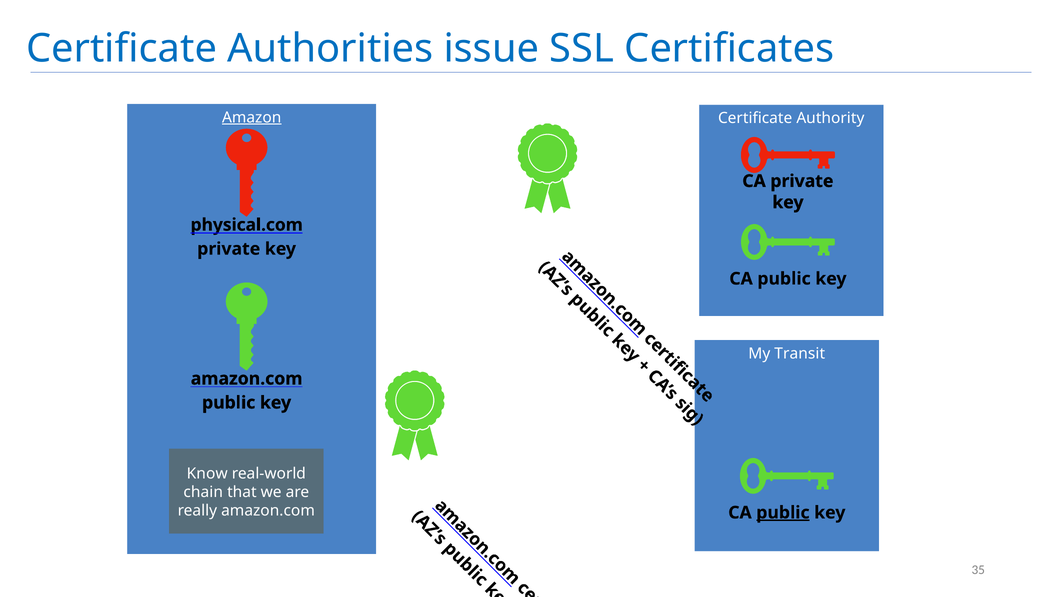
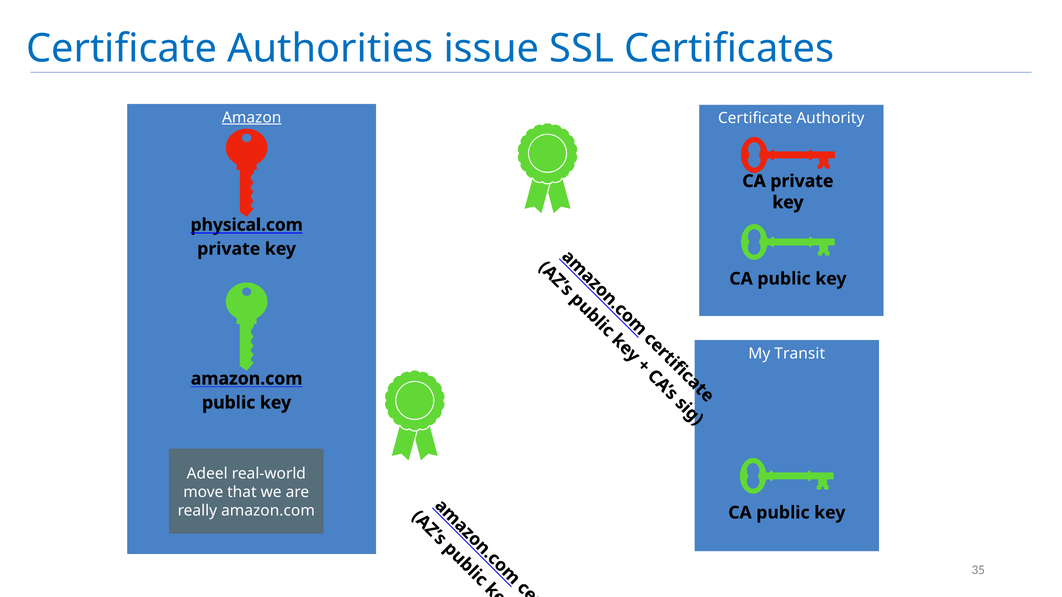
Know: Know -> Adeel (207, 474)
chain: chain -> move (203, 492)
public underline: present -> none (783, 513)
